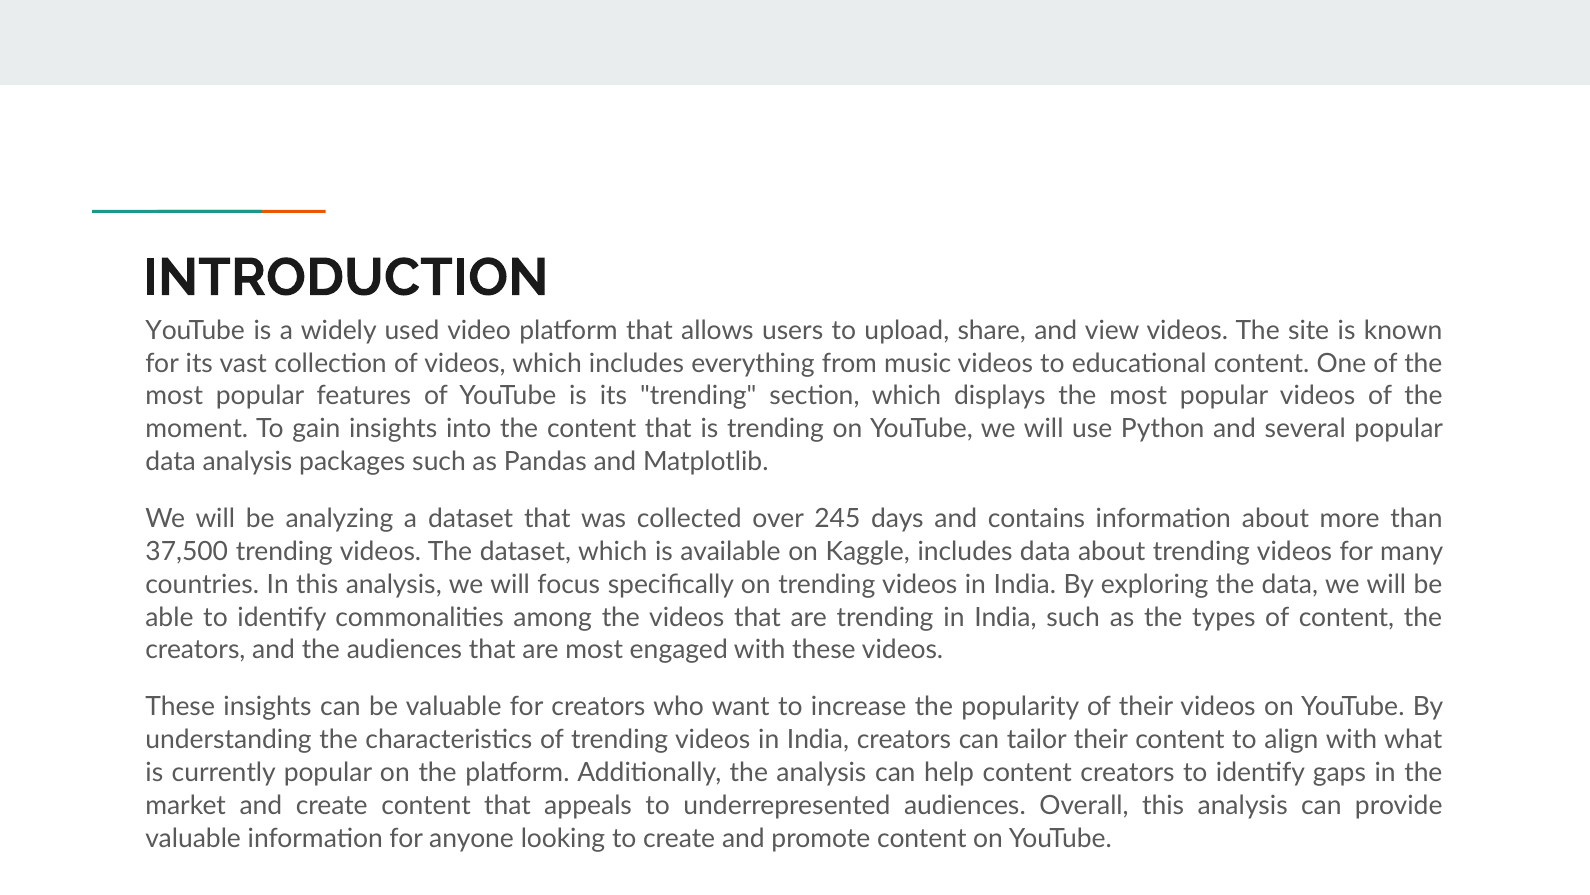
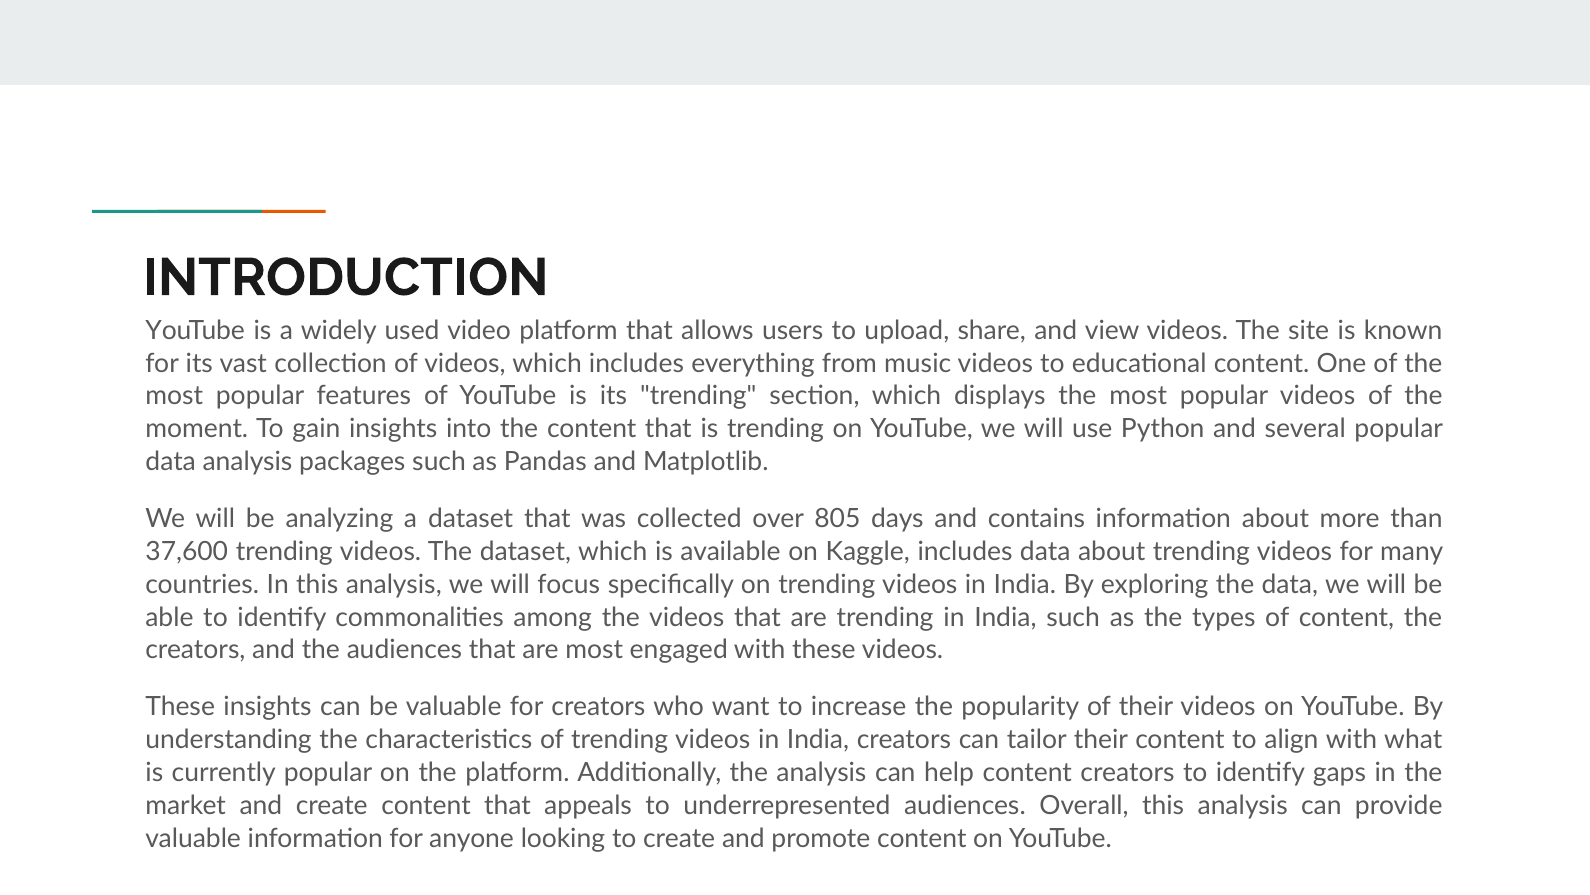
245: 245 -> 805 (837, 518)
37,500: 37,500 -> 37,600 (187, 551)
